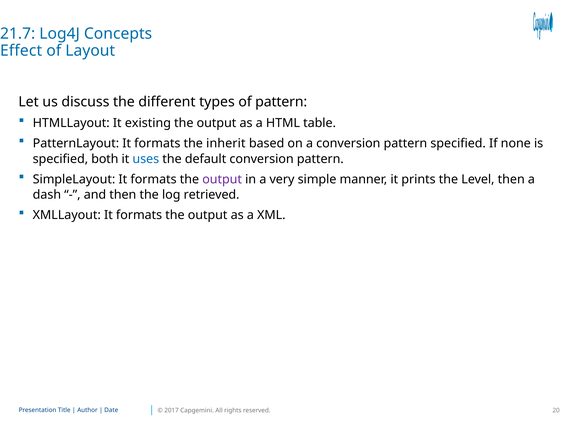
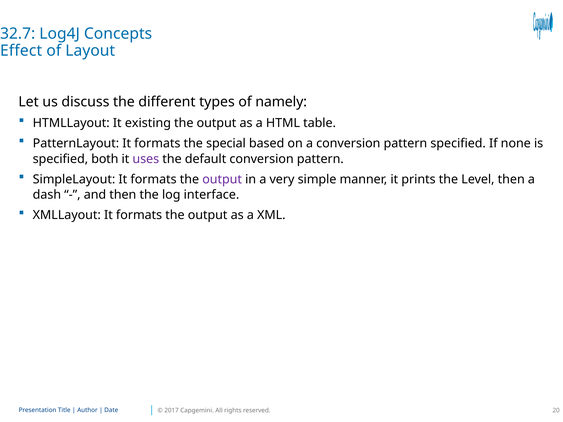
21.7: 21.7 -> 32.7 (18, 34)
of pattern: pattern -> namely (281, 102)
inherit: inherit -> special (226, 143)
uses colour: blue -> purple (146, 159)
retrieved: retrieved -> interface (211, 195)
